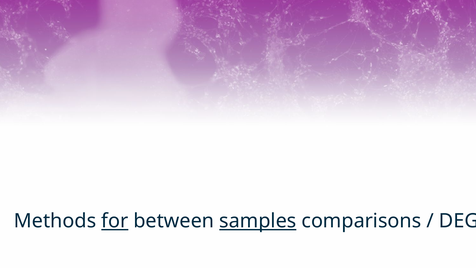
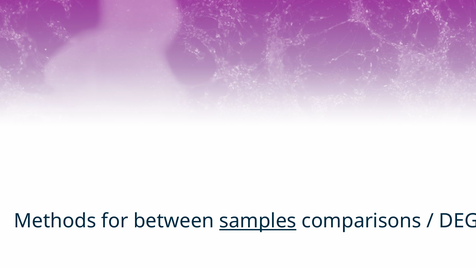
for underline: present -> none (115, 221)
